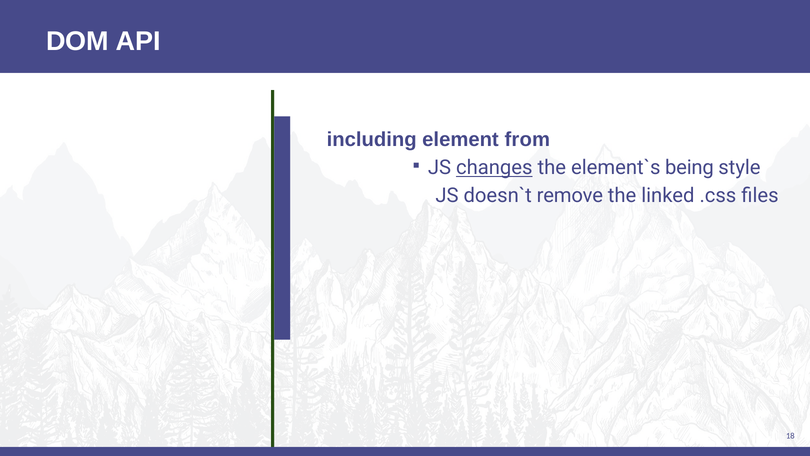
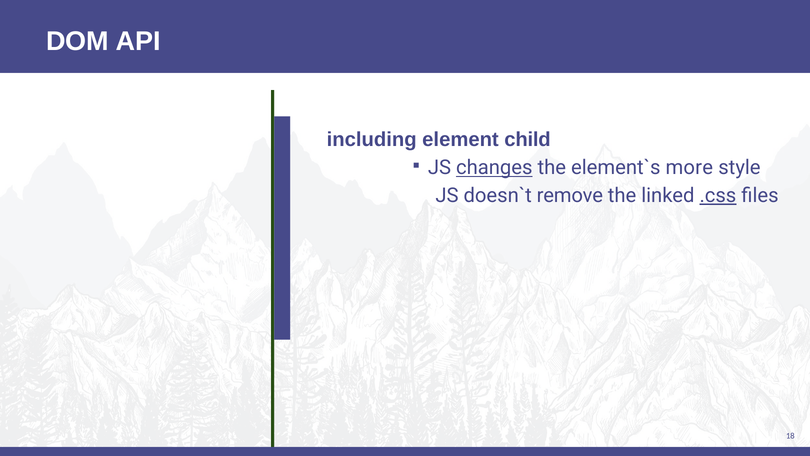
from: from -> child (528, 140)
being: being -> more (689, 168)
.css underline: none -> present (718, 195)
